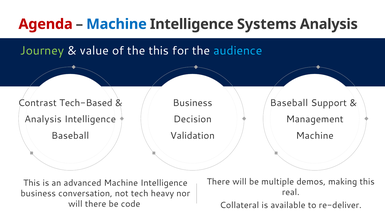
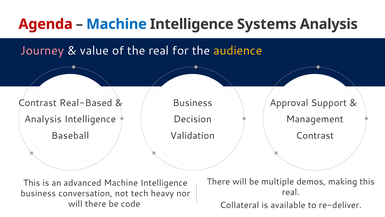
Journey colour: light green -> pink (42, 50)
the this: this -> real (159, 50)
audience colour: light blue -> yellow (238, 50)
Tech-Based: Tech-Based -> Real-Based (86, 103)
Baseball: Baseball -> Approval (289, 103)
Machine: Machine -> Contrast (315, 135)
